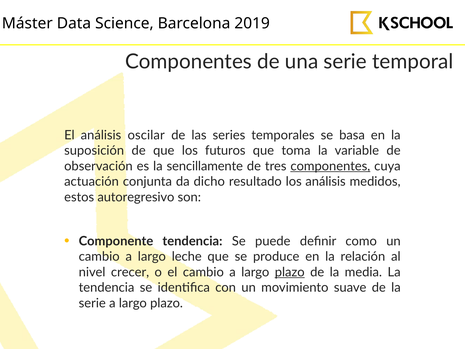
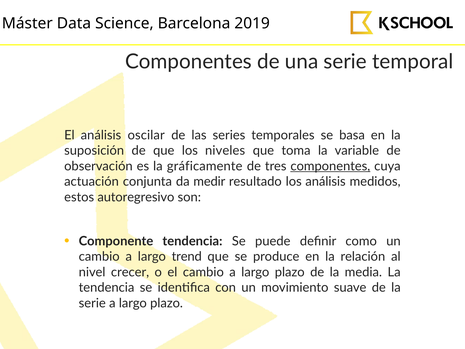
futuros: futuros -> niveles (225, 151)
sencillamente: sencillamente -> gráficamente (205, 166)
dicho: dicho -> medir (209, 182)
leche: leche -> trend (187, 257)
plazo underline: present -> none (290, 272)
